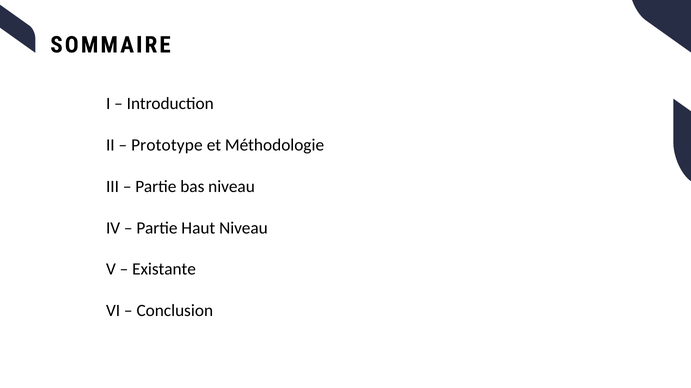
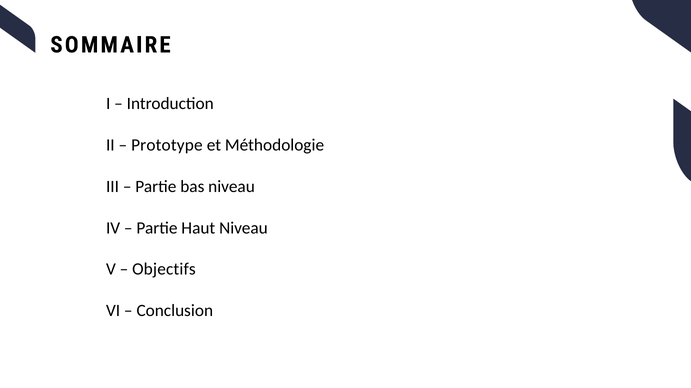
Existante: Existante -> Objectifs (164, 270)
